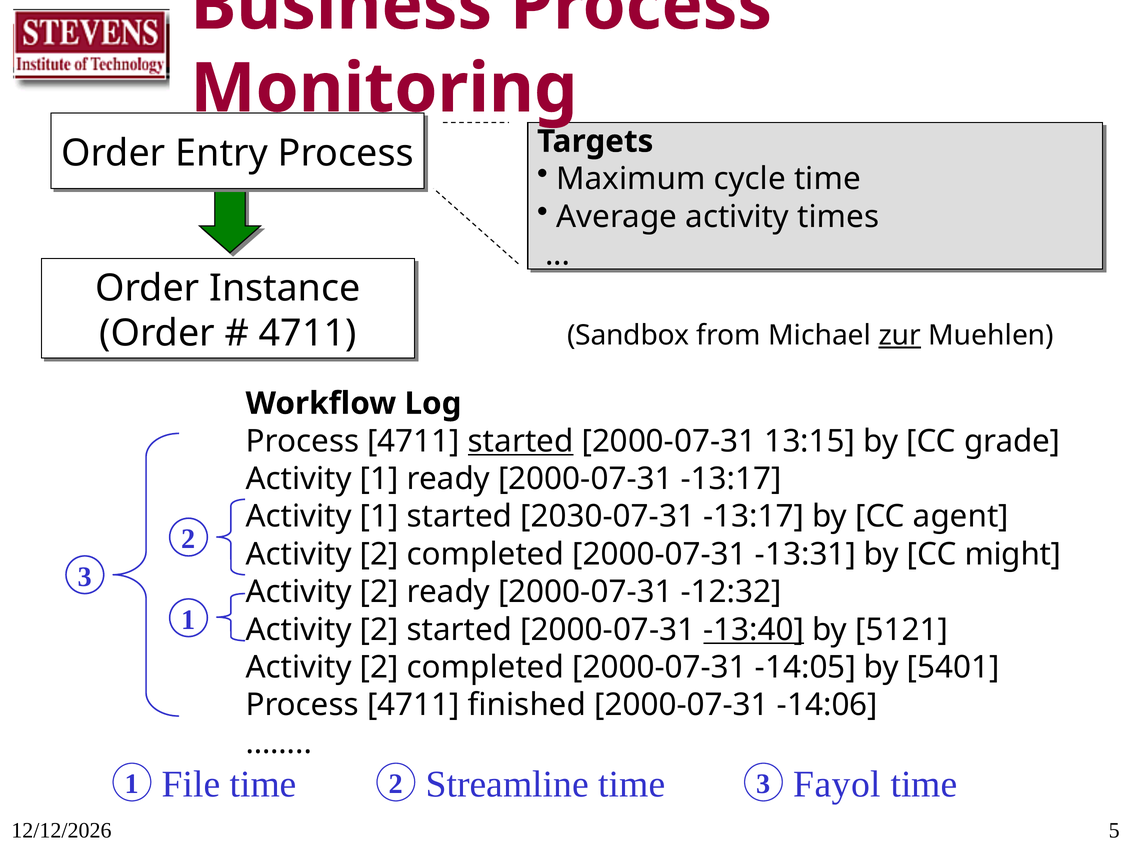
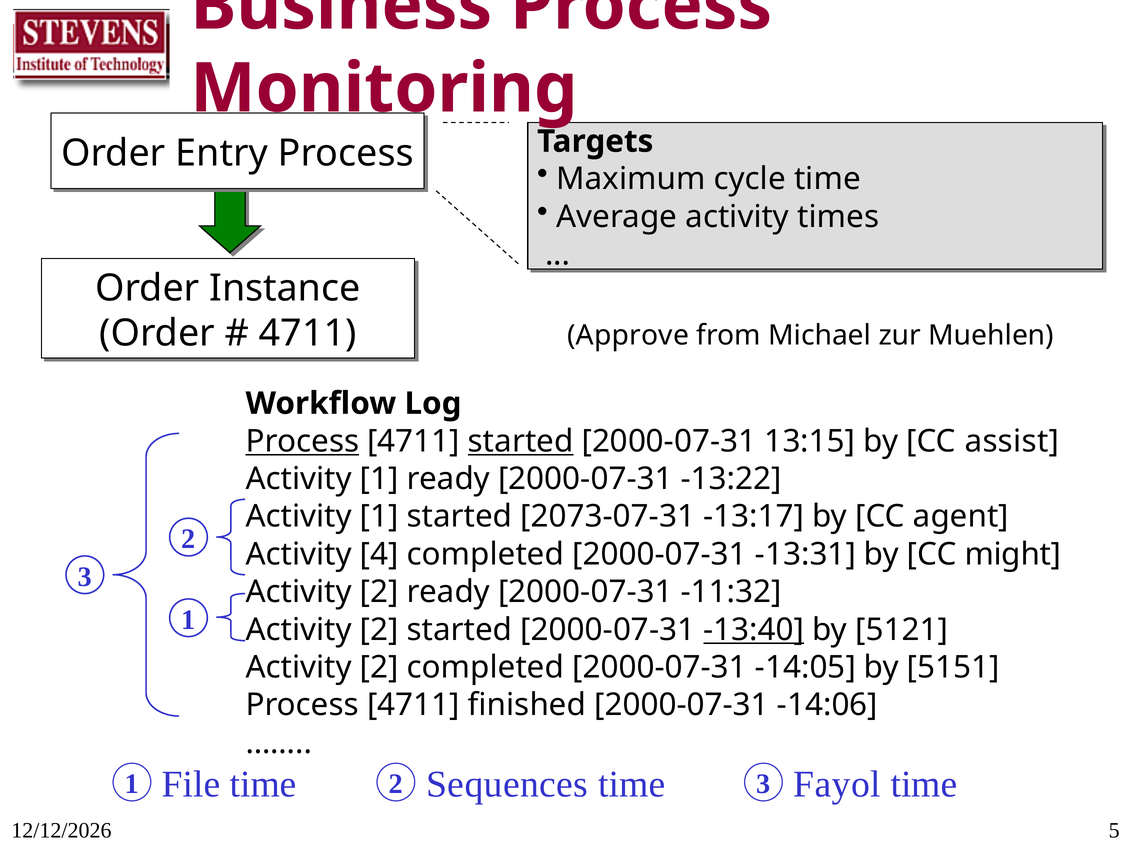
Sandbox: Sandbox -> Approve (628, 335)
zur underline: present -> none (900, 335)
Process underline: none -> present (302, 441)
grade: grade -> assist (1012, 441)
2000-07-31 -13:17: -13:17 -> -13:22 (731, 479)
2030-07-31: 2030-07-31 -> 2073-07-31 (608, 517)
2: 2 -> 4 (379, 554)
-12:32: -12:32 -> -11:32 (731, 592)
5401: 5401 -> 5151 (953, 668)
Streamline: Streamline -> Sequences (507, 785)
